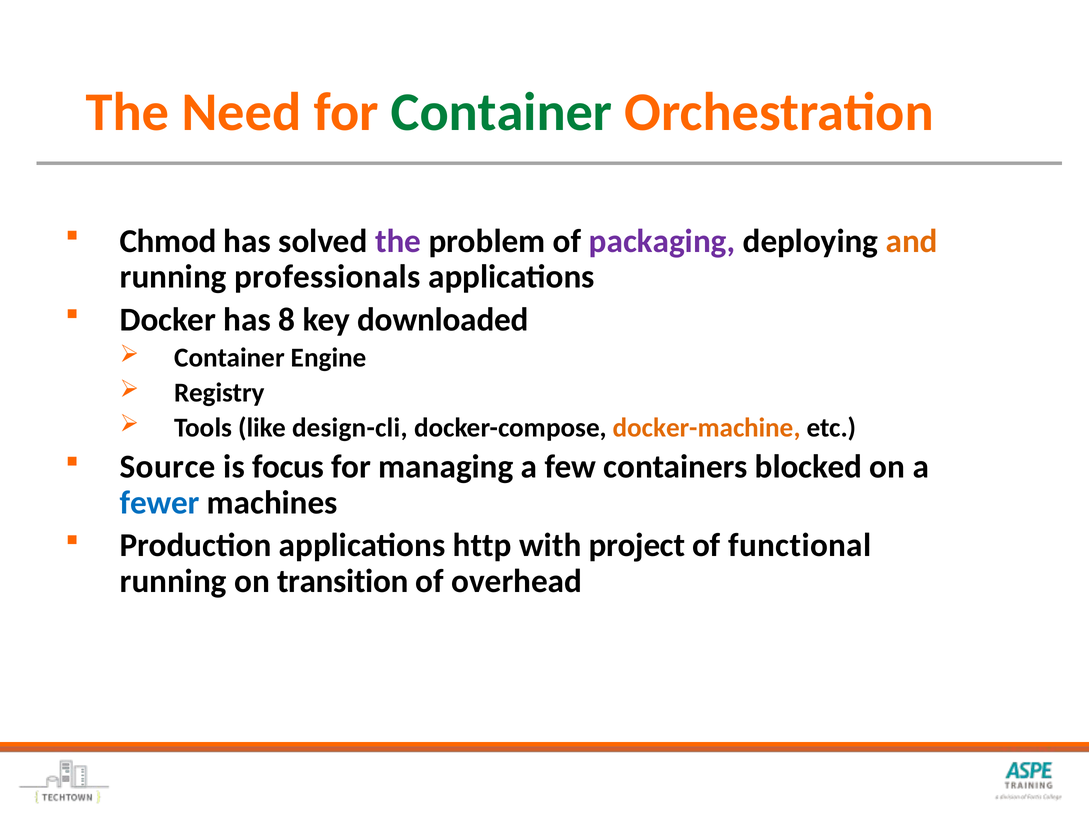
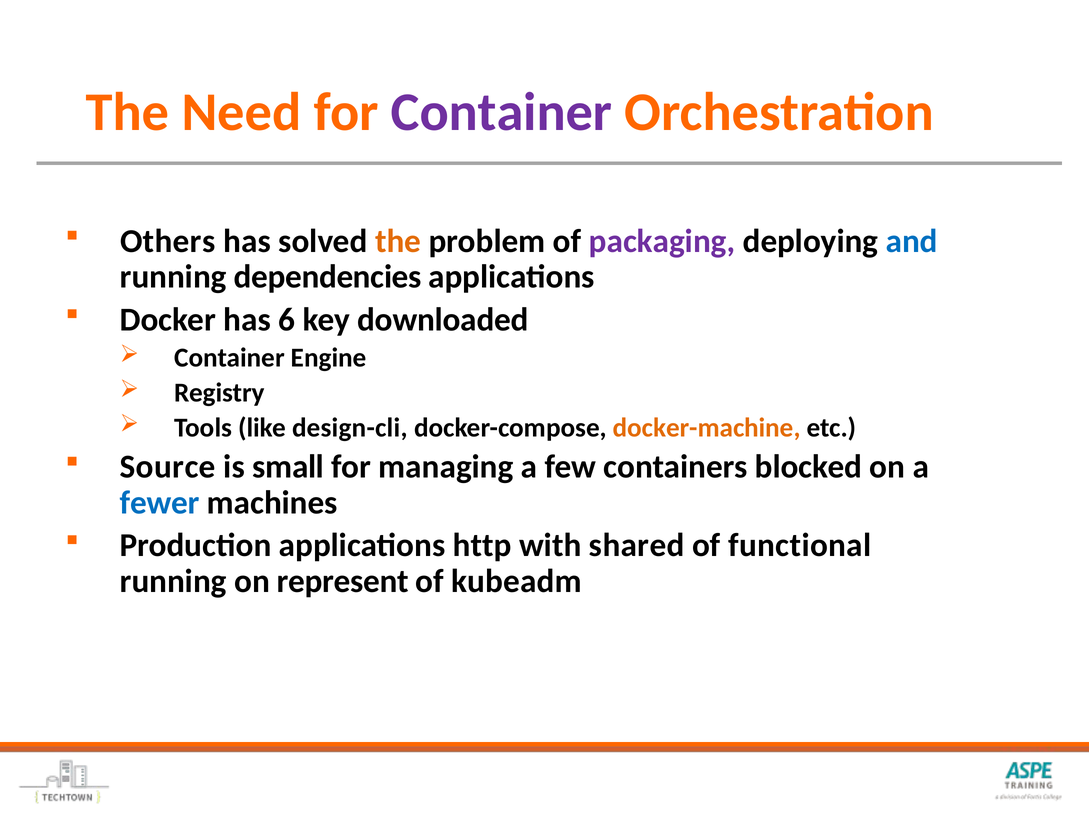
Container colour: green -> purple (502, 112)
Chmod: Chmod -> Others (168, 241)
the colour: purple -> orange (398, 241)
and colour: orange -> blue (912, 241)
professionals: professionals -> dependencies (328, 277)
8: 8 -> 6 (287, 319)
focus: focus -> small (288, 467)
project: project -> shared (637, 545)
transition: transition -> represent (343, 581)
overhead: overhead -> kubeadm (517, 581)
